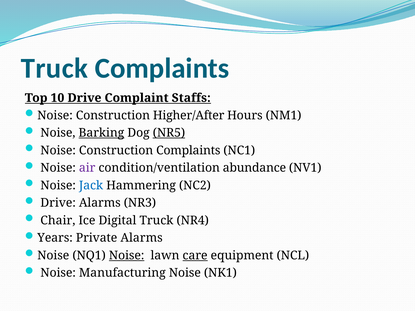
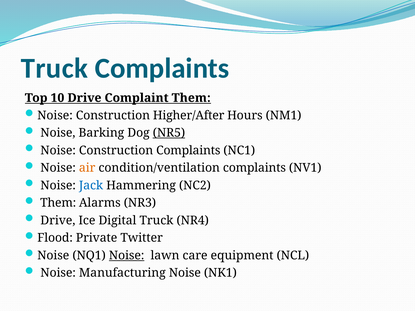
Complaint Staffs: Staffs -> Them (191, 98)
Barking underline: present -> none (101, 133)
air colour: purple -> orange (87, 168)
condition/ventilation abundance: abundance -> complaints (254, 168)
Drive: Drive -> Them (58, 203)
Chair: Chair -> Drive (58, 221)
Years: Years -> Flood (55, 238)
Private Alarms: Alarms -> Twitter (142, 238)
care underline: present -> none (195, 256)
